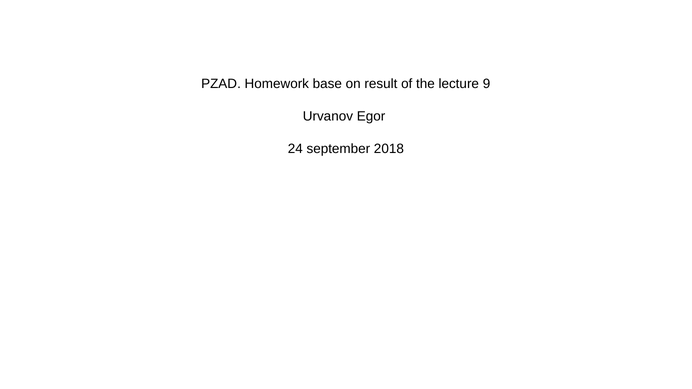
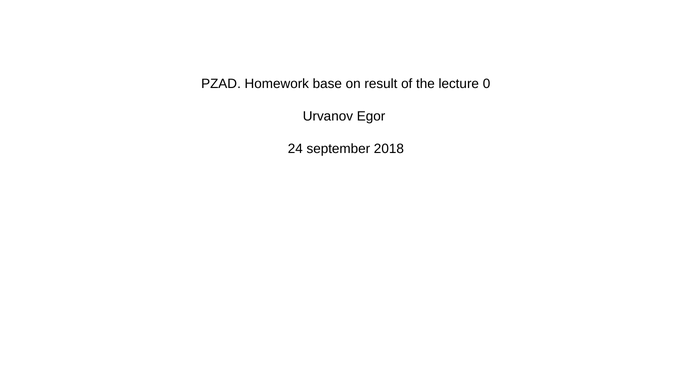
9: 9 -> 0 (487, 84)
